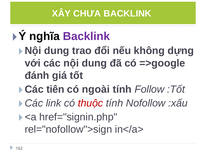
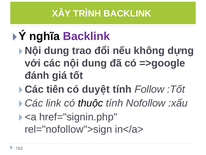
CHƯA: CHƯA -> TRÌNH (87, 14)
ngoài: ngoài -> duyệt (96, 89)
thuộc colour: red -> black (90, 103)
